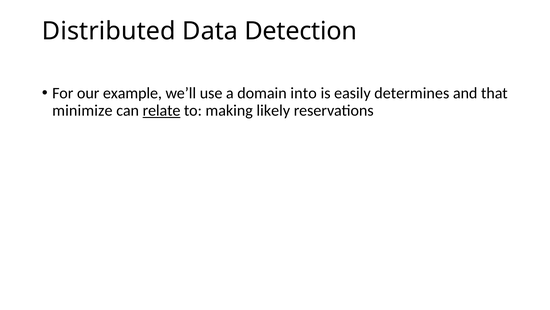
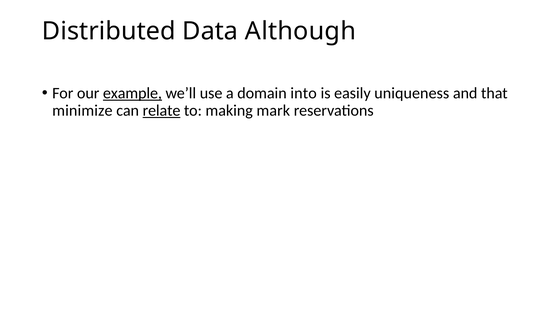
Detection: Detection -> Although (300, 31)
example underline: none -> present (132, 93)
determines: determines -> uniqueness (412, 93)
likely: likely -> mark (273, 110)
